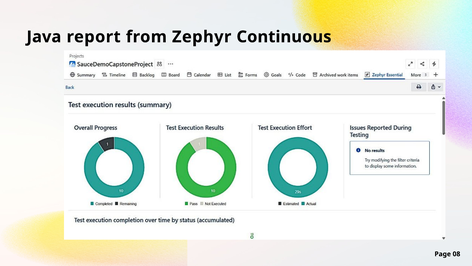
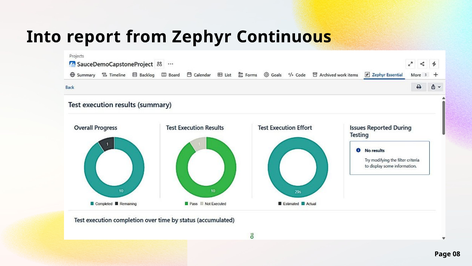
Java: Java -> Into (44, 37)
